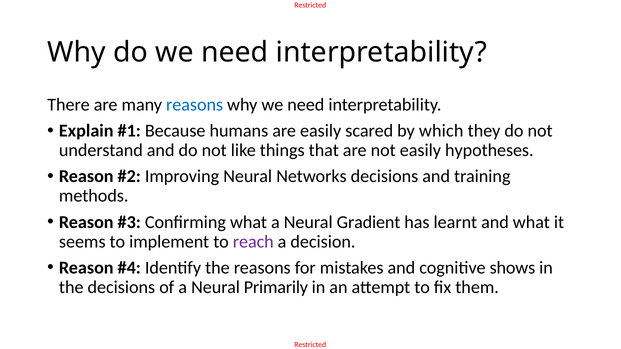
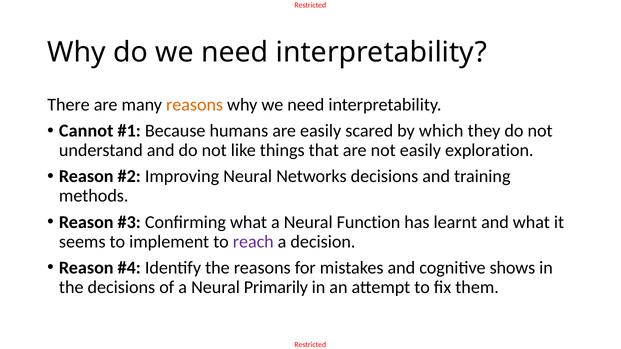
reasons colour: blue -> orange (195, 105)
Explain: Explain -> Cannot (86, 131)
hypotheses: hypotheses -> exploration (489, 151)
Gradient: Gradient -> Function (369, 222)
